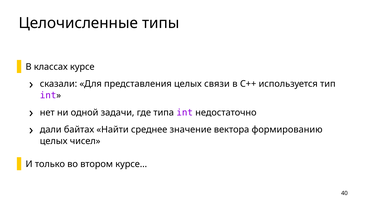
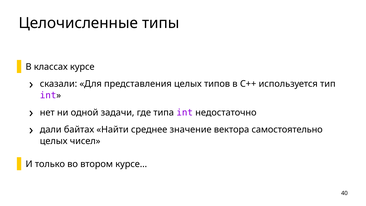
связи: связи -> типов (217, 84)
формированию: формированию -> самостоятельно (287, 130)
